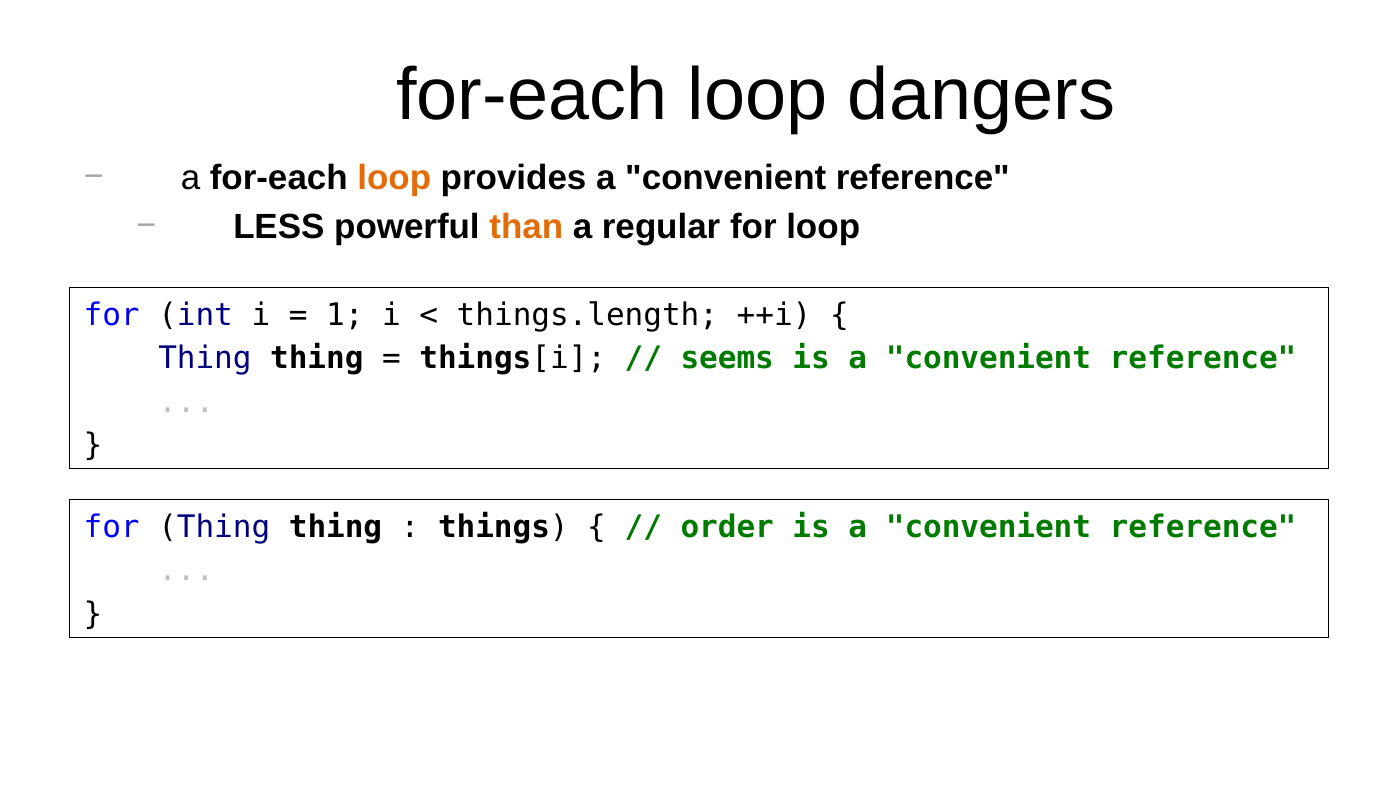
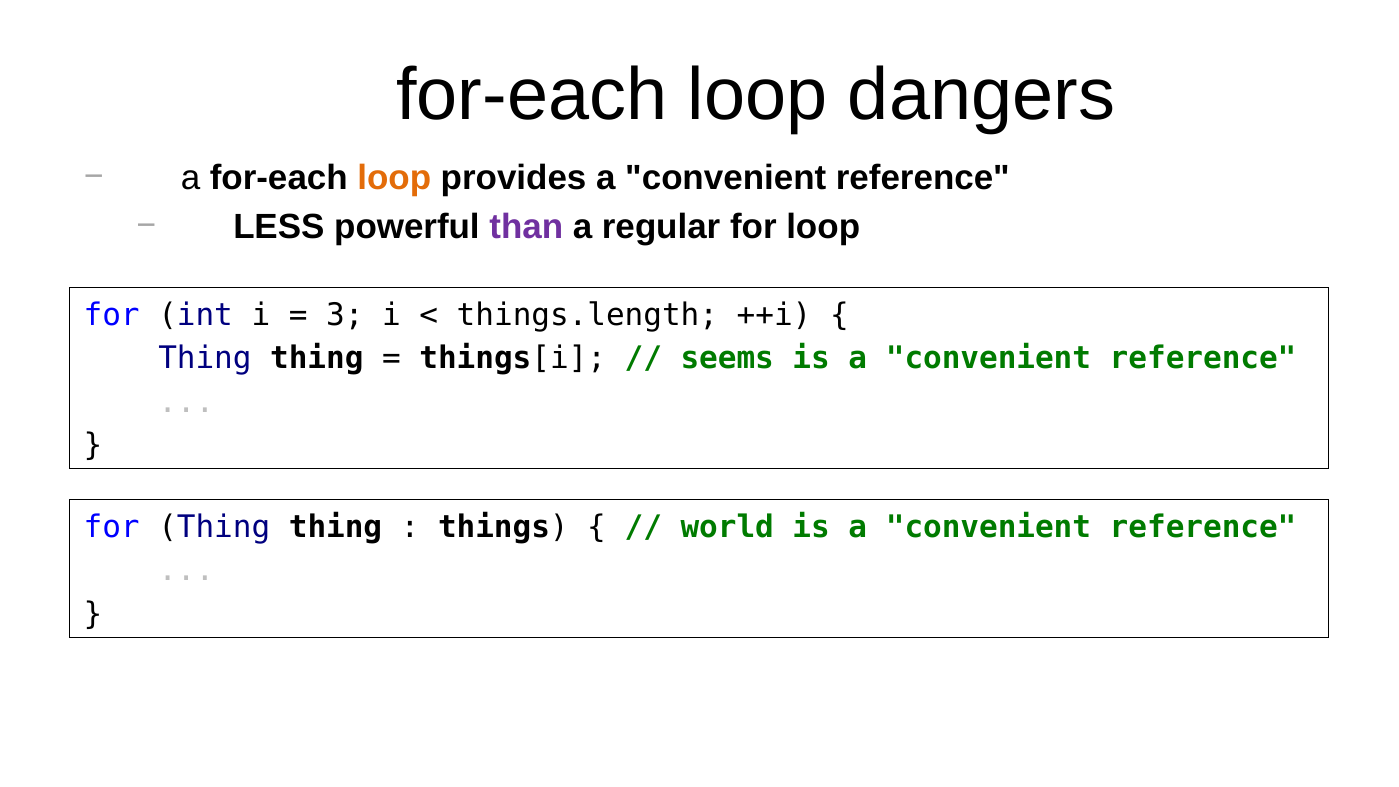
than colour: orange -> purple (526, 227)
1: 1 -> 3 (345, 315)
order: order -> world (727, 527)
